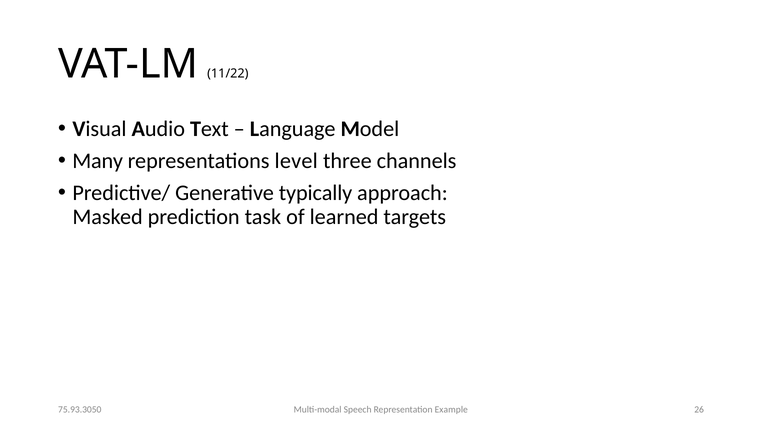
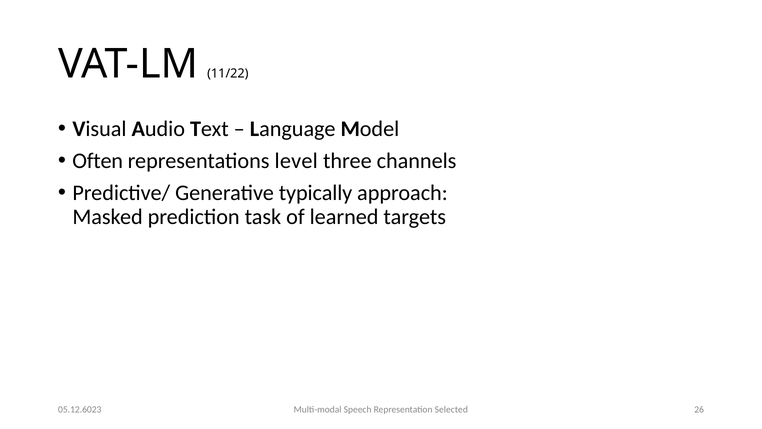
Many: Many -> Often (98, 161)
Example: Example -> Selected (451, 409)
75.93.3050: 75.93.3050 -> 05.12.6023 (80, 409)
